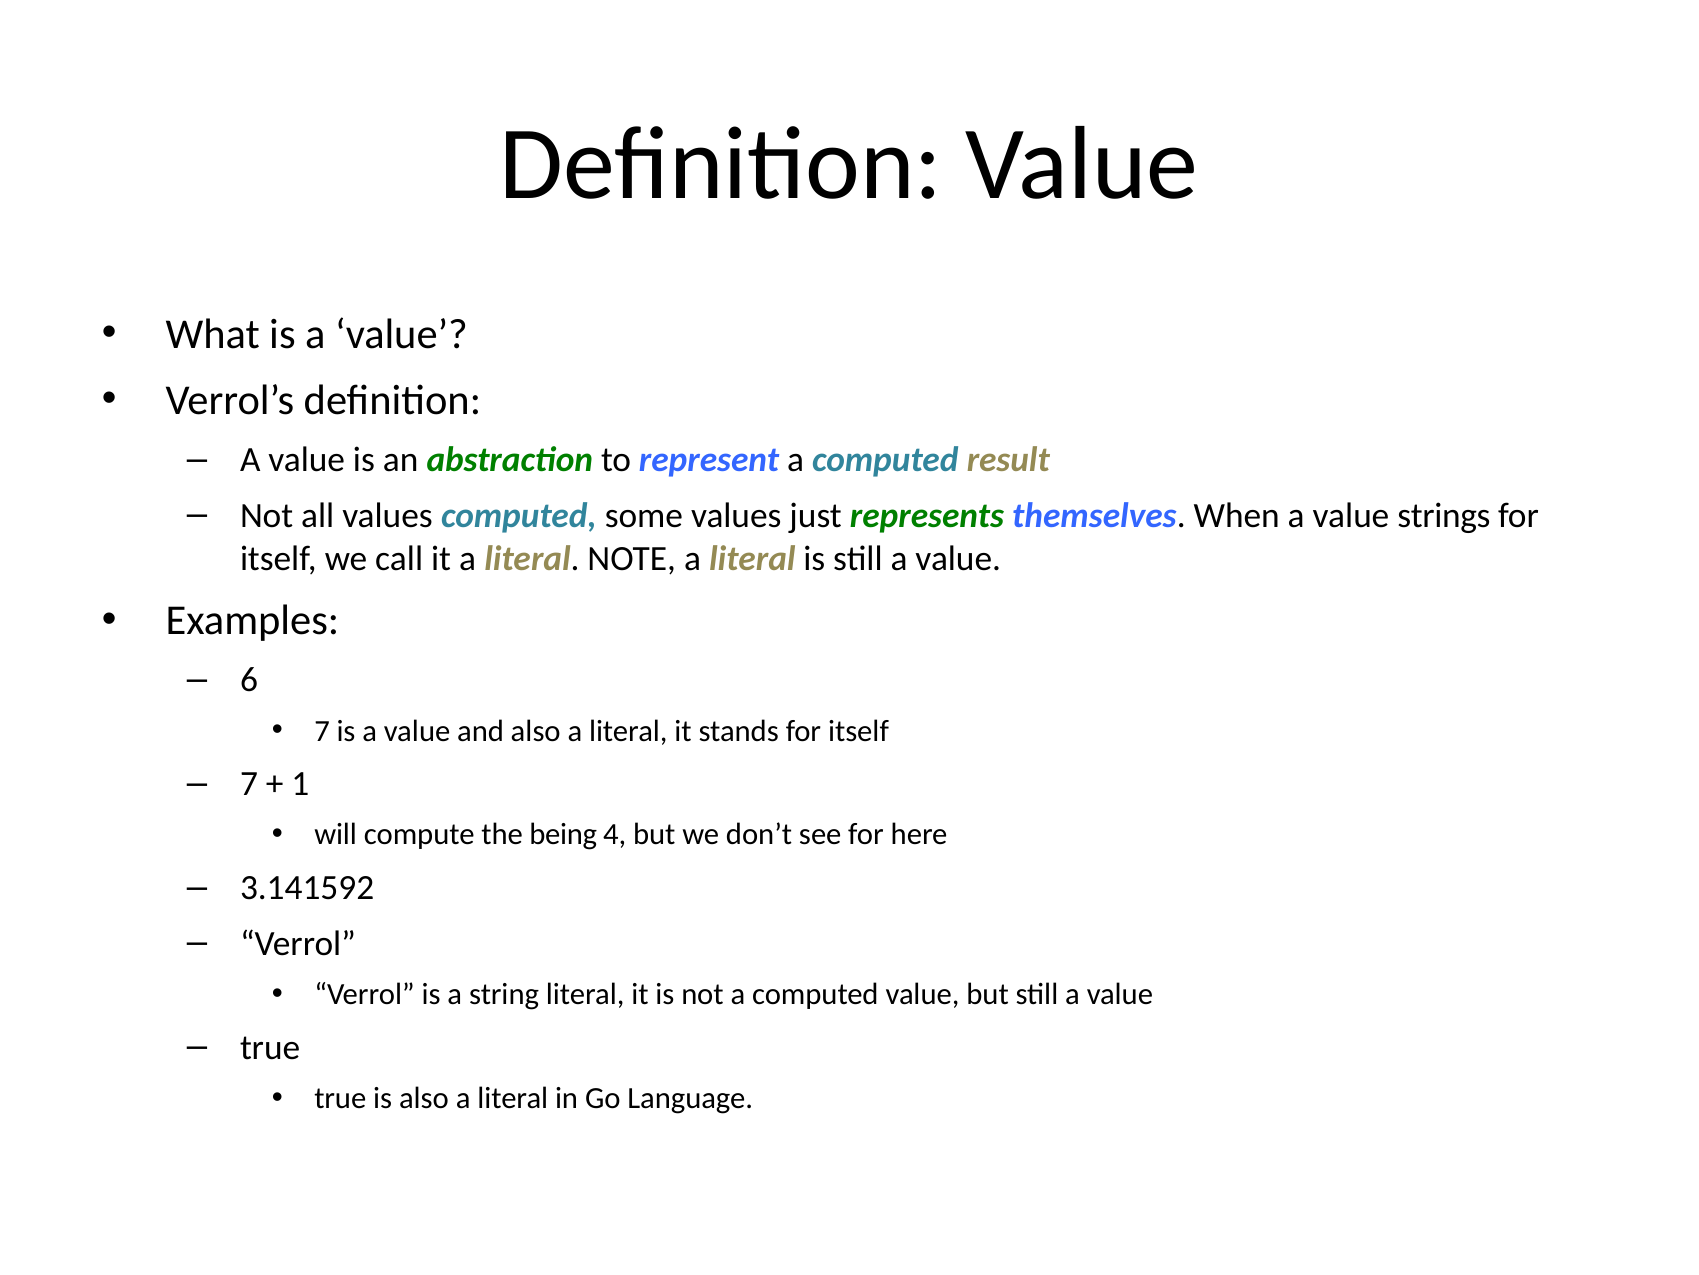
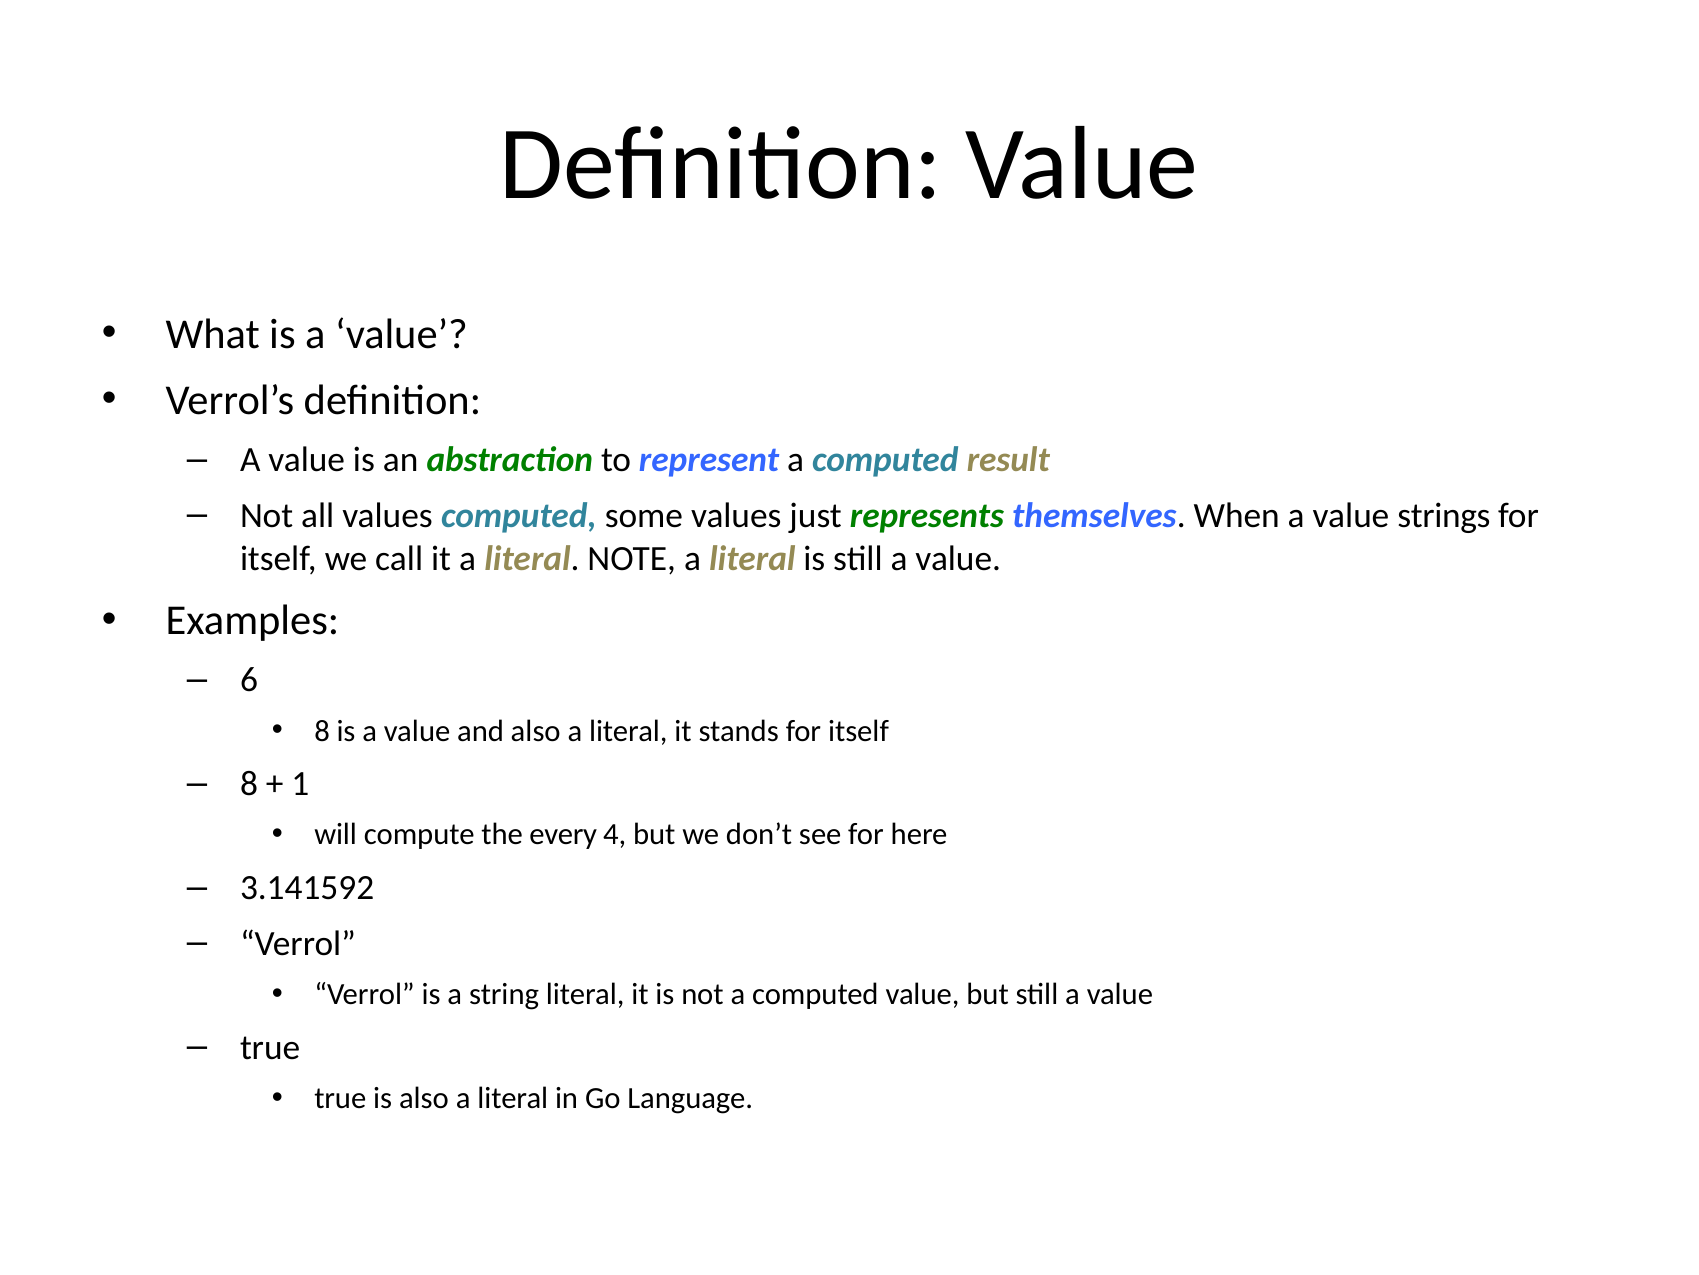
7: 7 -> 8 (322, 730)
7: 7 -> 8 (249, 784)
being: being -> every (563, 834)
